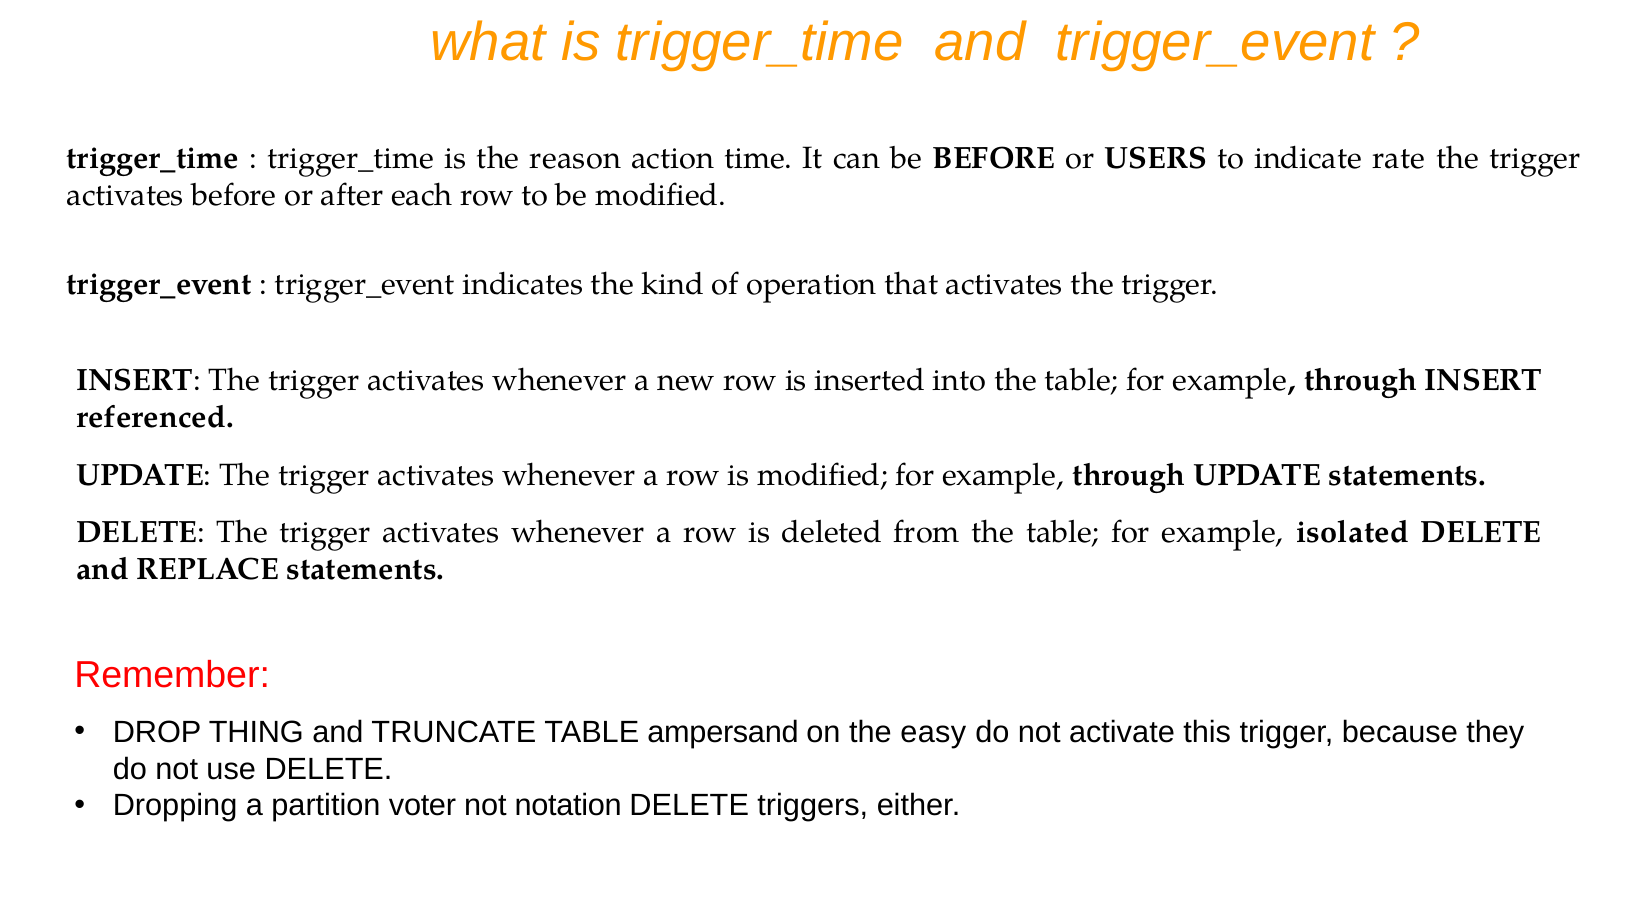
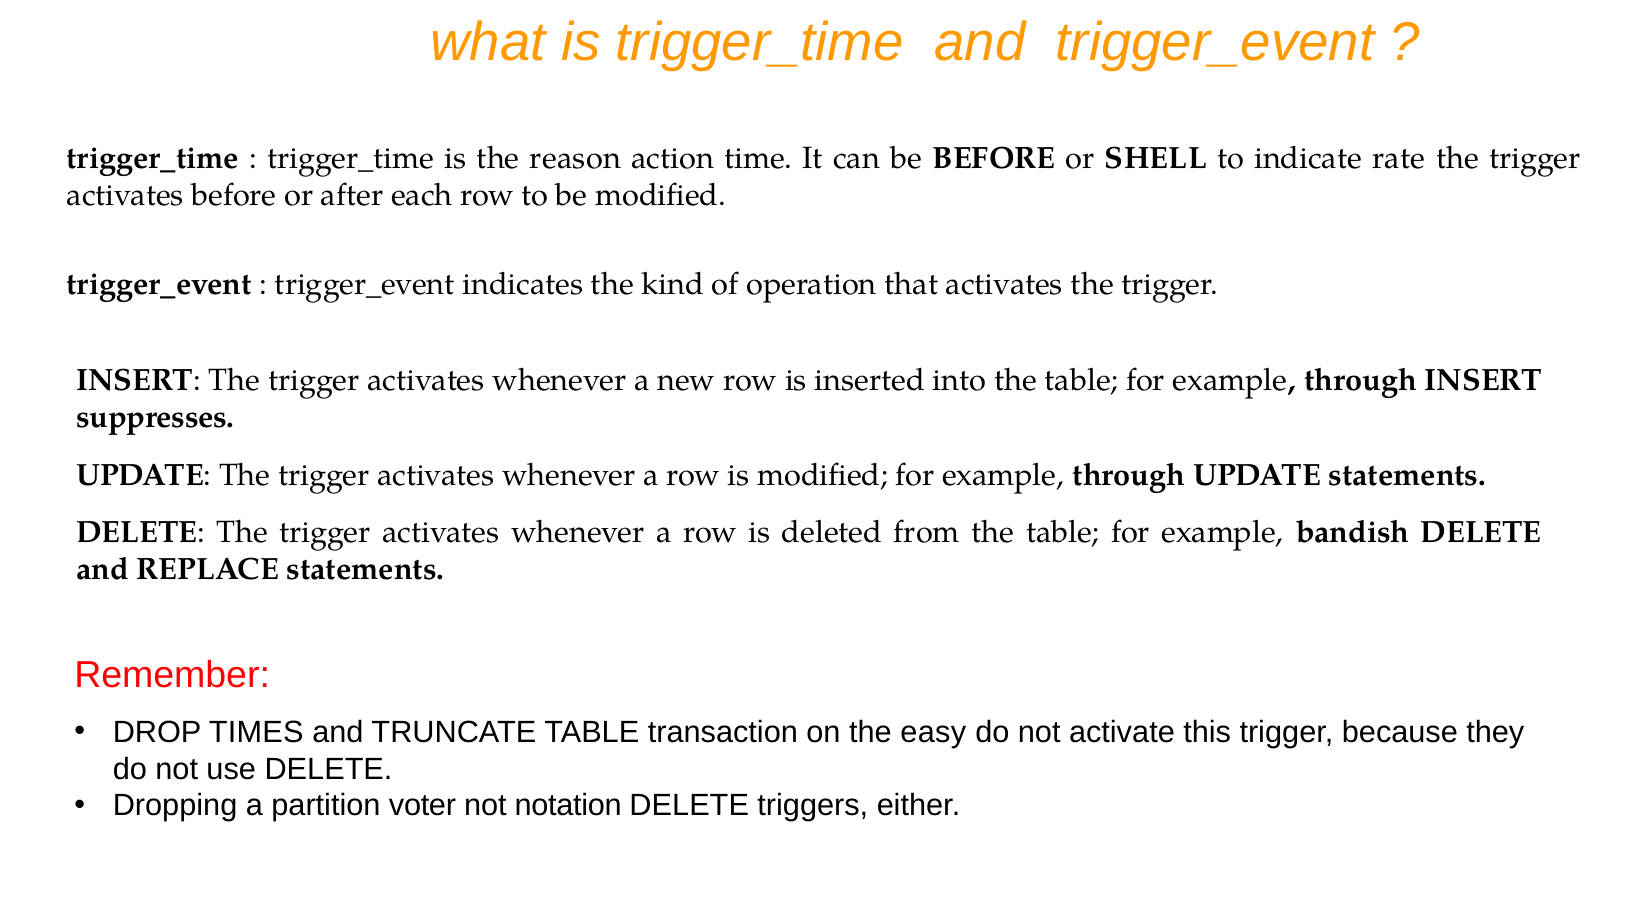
USERS: USERS -> SHELL (1156, 159)
referenced: referenced -> suppresses (155, 418)
isolated: isolated -> bandish (1353, 532)
THING: THING -> TIMES (256, 732)
ampersand: ampersand -> transaction (723, 732)
